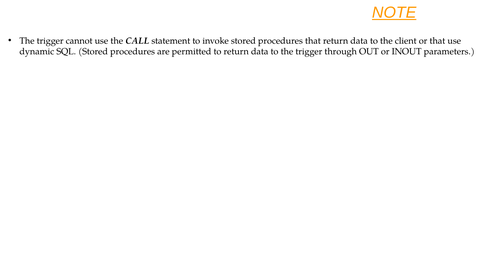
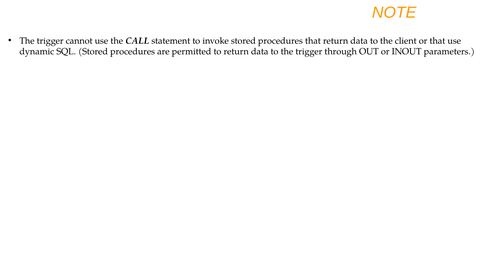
NOTE underline: present -> none (394, 12)
